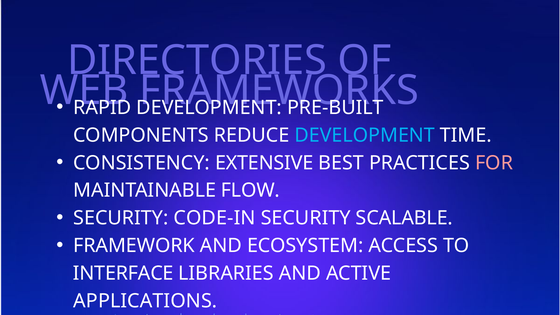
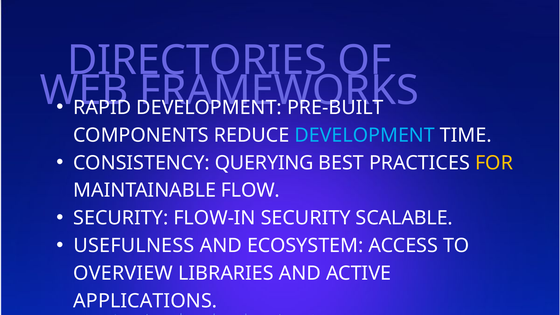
EXTENSIVE: EXTENSIVE -> QUERYING (264, 163)
FOR colour: pink -> yellow (494, 163)
CODE-IN: CODE-IN -> FLOW-IN (215, 218)
FRAMEWORK: FRAMEWORK -> USEFULNESS (134, 246)
INTERFACE: INTERFACE -> OVERVIEW (123, 273)
